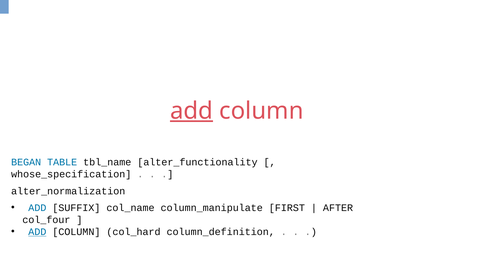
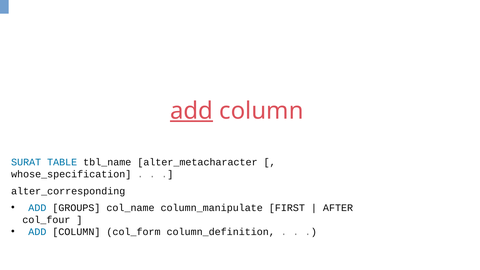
BEGAN: BEGAN -> SURAT (26, 162)
alter_functionality: alter_functionality -> alter_metacharacter (197, 162)
alter_normalization: alter_normalization -> alter_corresponding (68, 191)
SUFFIX: SUFFIX -> GROUPS (76, 208)
ADD underline: present -> none (37, 232)
col_hard: col_hard -> col_form (134, 232)
